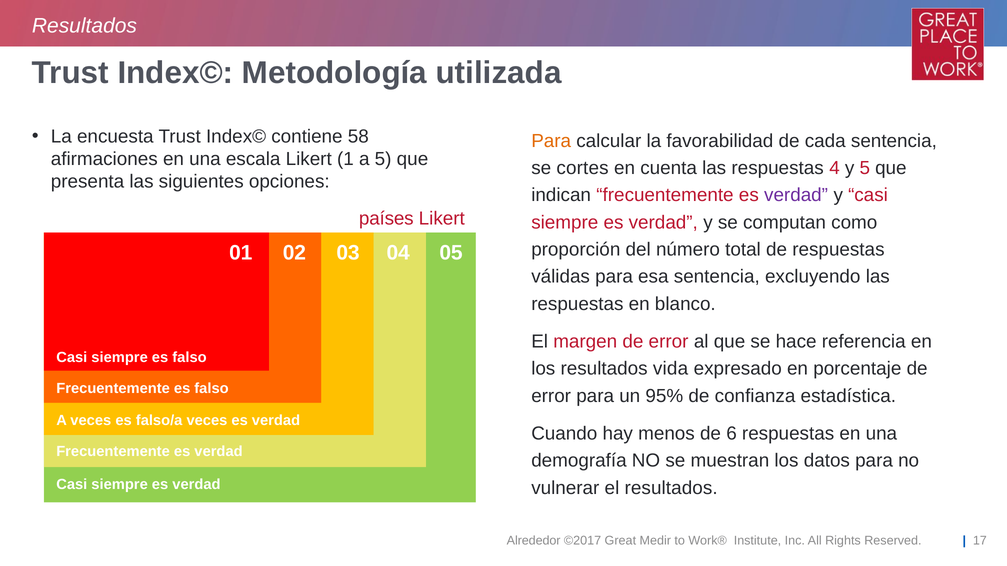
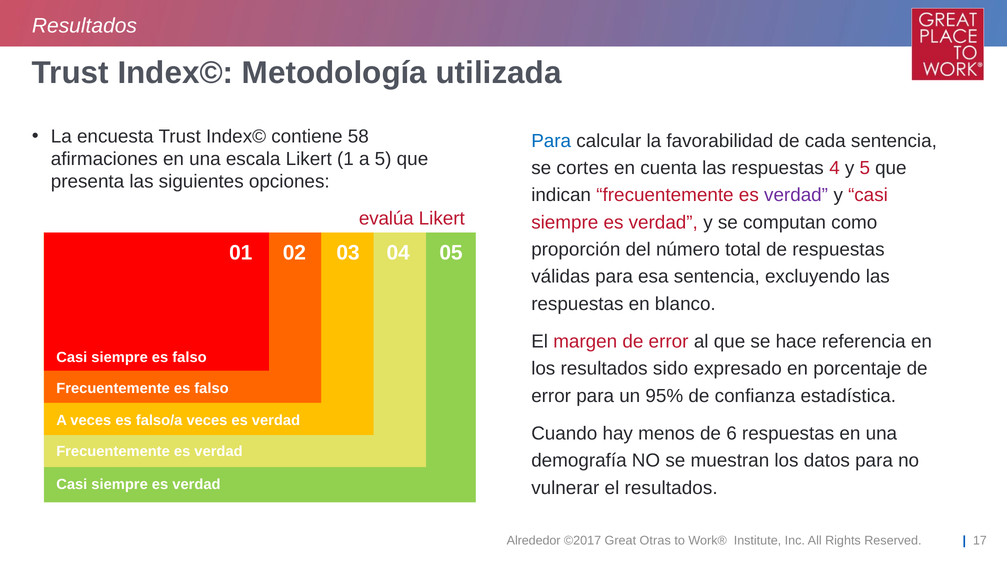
Para colour: orange -> blue (551, 141)
países: países -> evalúa (386, 219)
vida: vida -> sido (671, 369)
Medir: Medir -> Otras (655, 541)
